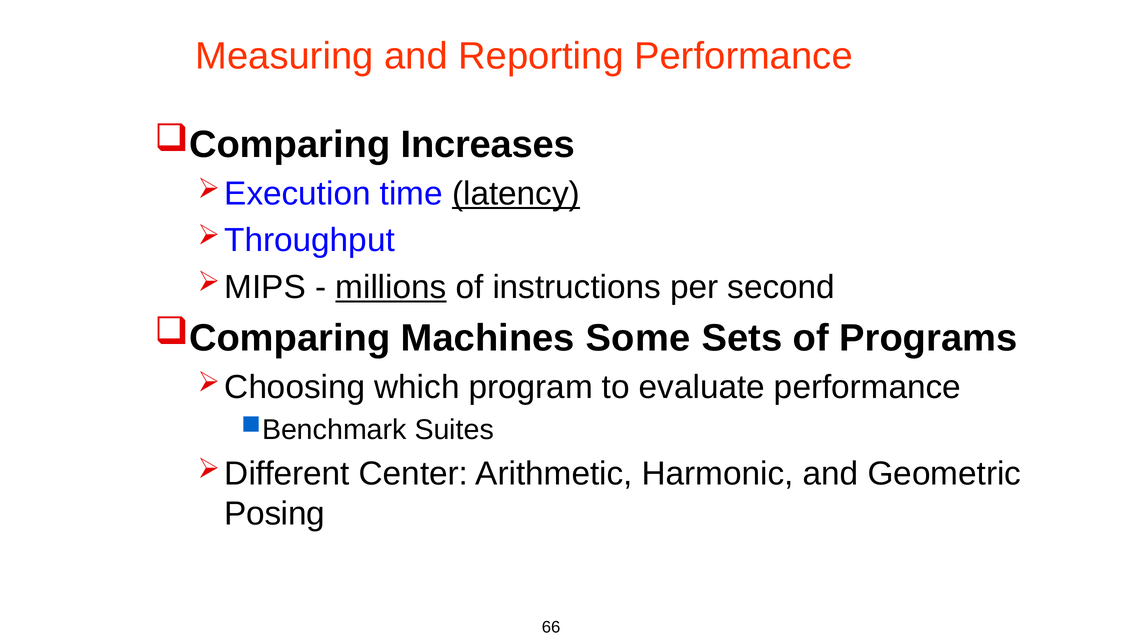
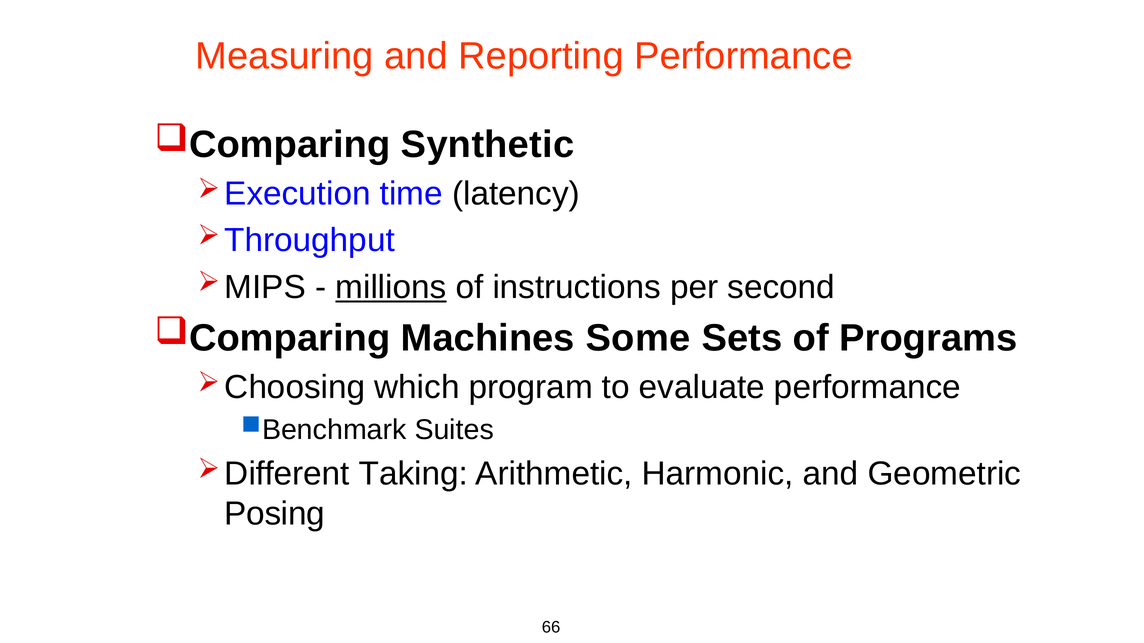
Increases: Increases -> Synthetic (488, 145)
latency underline: present -> none (516, 194)
Center: Center -> Taking (413, 474)
